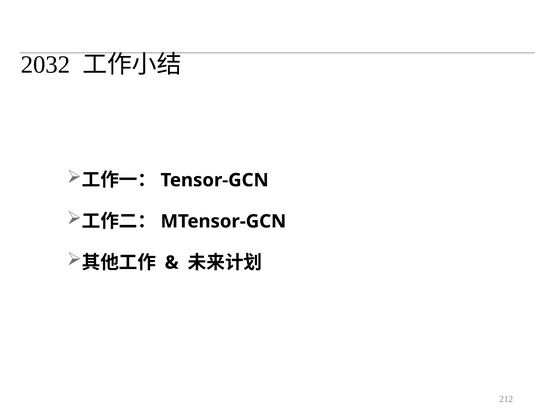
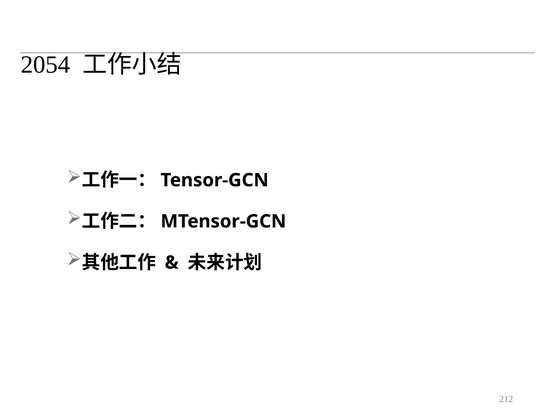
2032: 2032 -> 2054 (46, 65)
